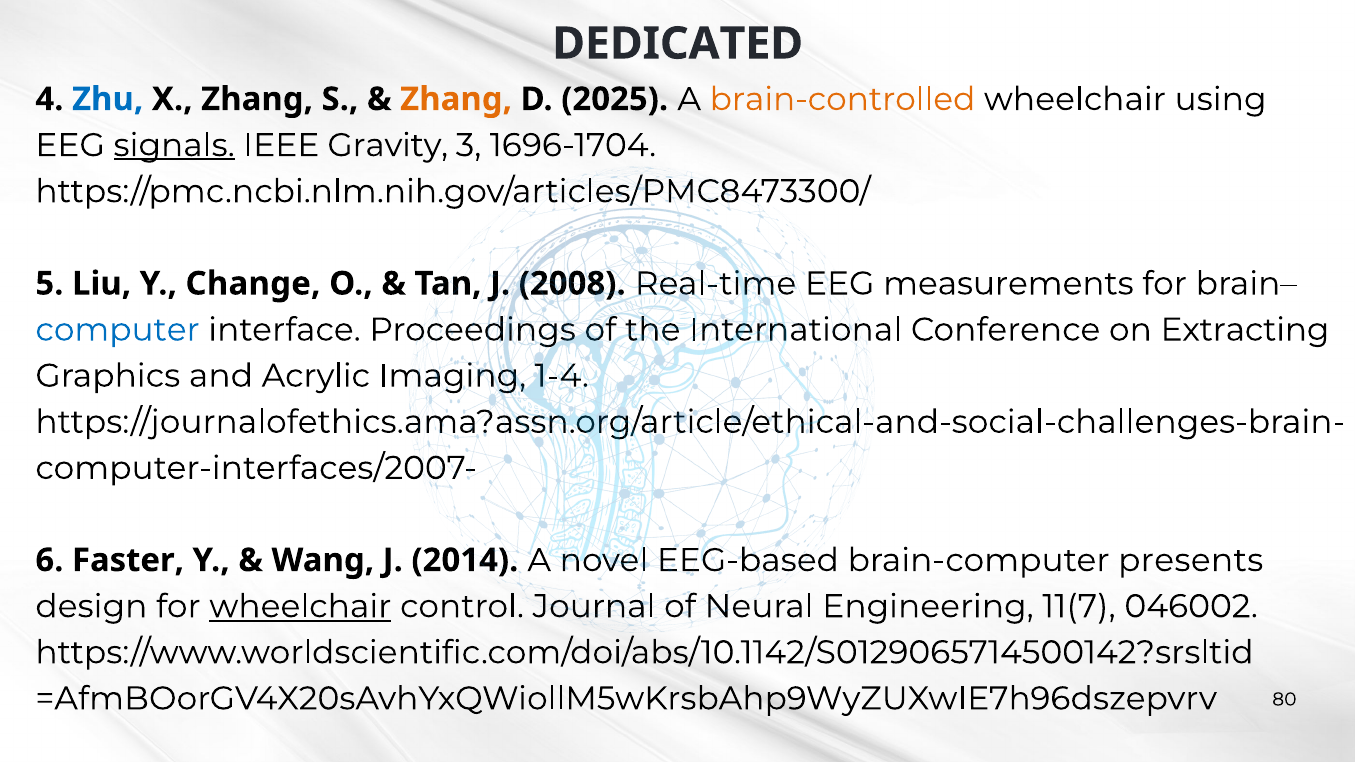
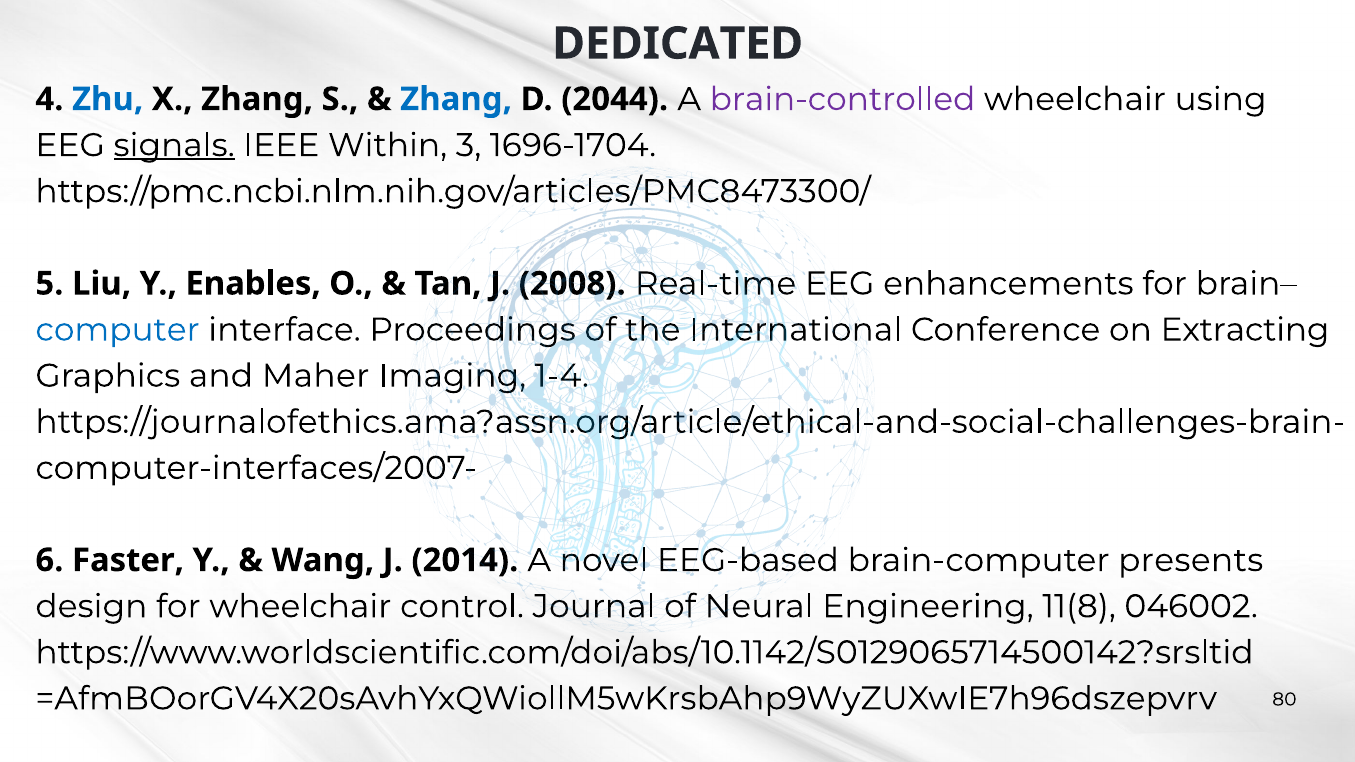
Zhang colour: orange -> blue (456, 99)
2025: 2025 -> 2044 (615, 99)
brain-controlled colour: orange -> purple (842, 99)
Gravity: Gravity -> Within (388, 145)
Change: Change -> Enables (253, 284)
measurements: measurements -> enhancements (1008, 284)
Acrylic: Acrylic -> Maher (316, 376)
wheelchair underline: present -> none (300, 607)
11(7: 11(7 -> 11(8 (1079, 607)
